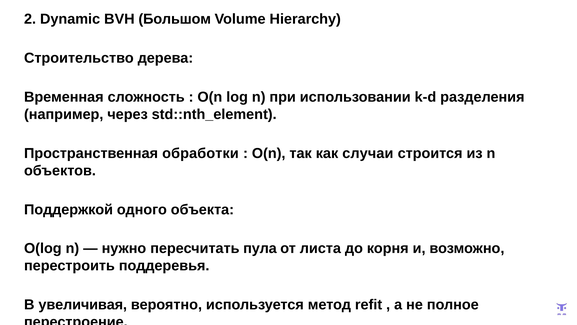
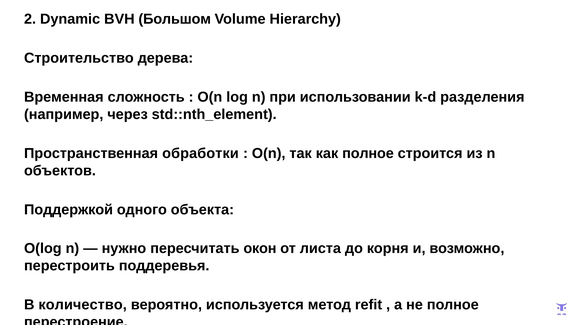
как случаи: случаи -> полное (368, 153)
пула: пула -> окон (260, 248)
В увеличивая: увеличивая -> количество (83, 304)
